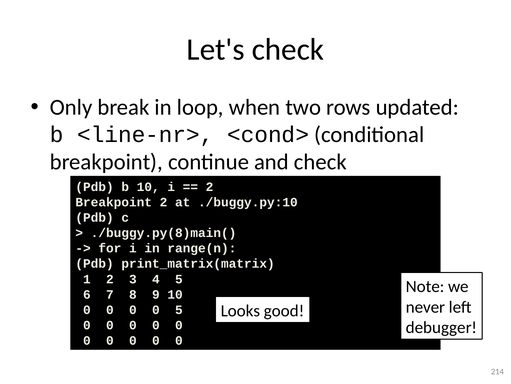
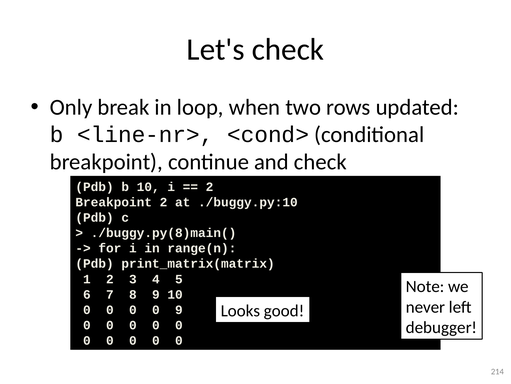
0 5: 5 -> 9 (179, 309)
